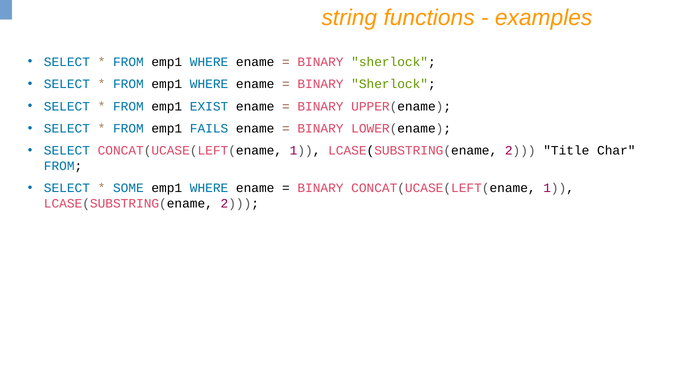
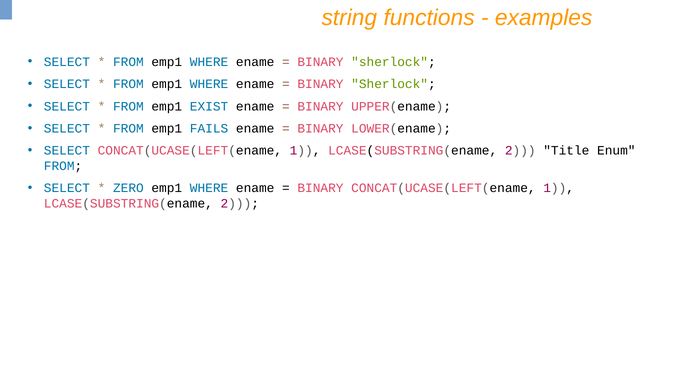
Char: Char -> Enum (616, 151)
SOME: SOME -> ZERO (128, 188)
